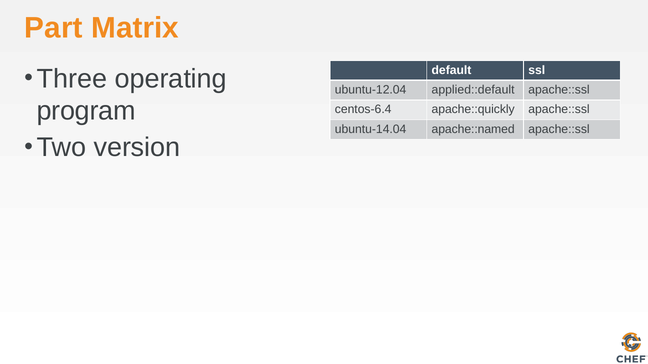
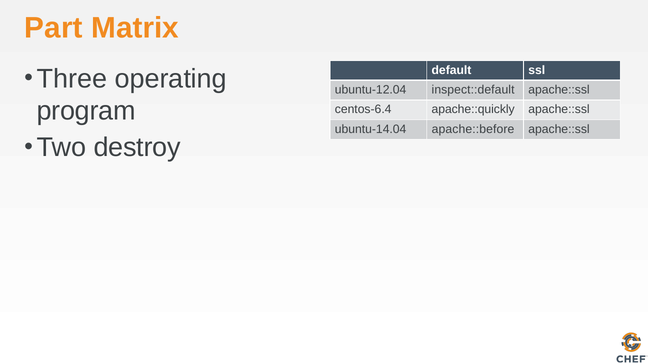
applied::default: applied::default -> inspect::default (473, 90)
apache::named: apache::named -> apache::before (473, 129)
version: version -> destroy (137, 148)
